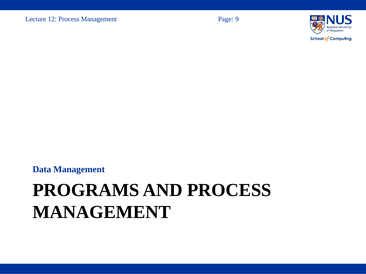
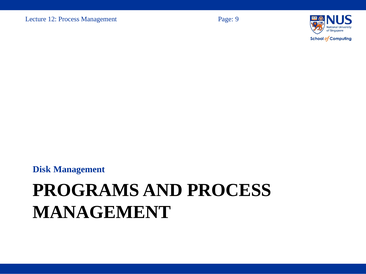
Data: Data -> Disk (42, 169)
